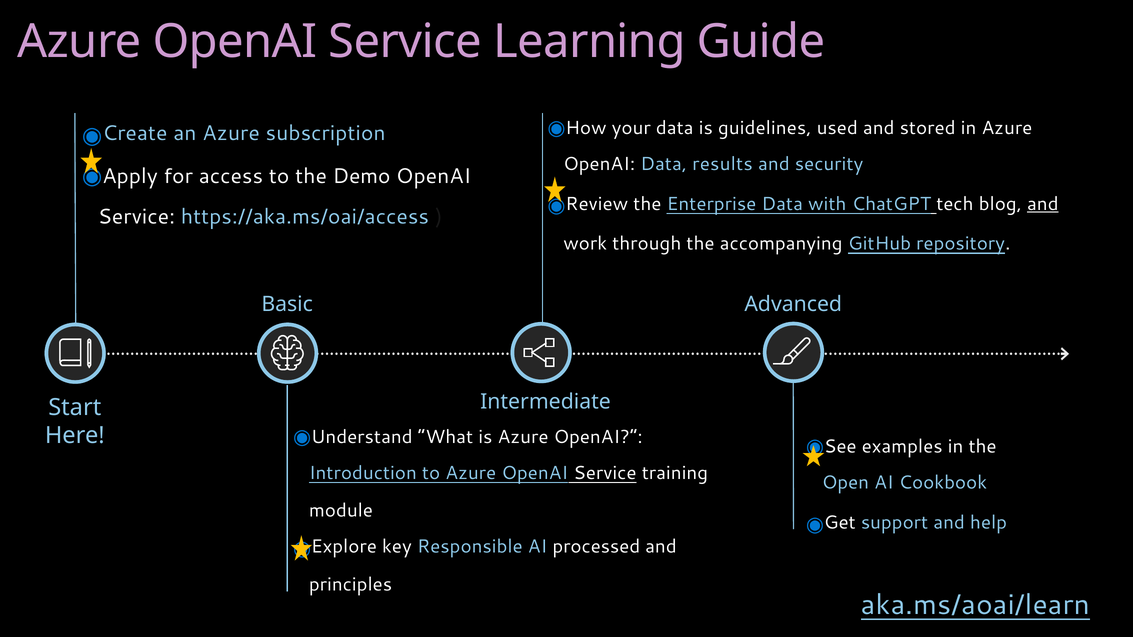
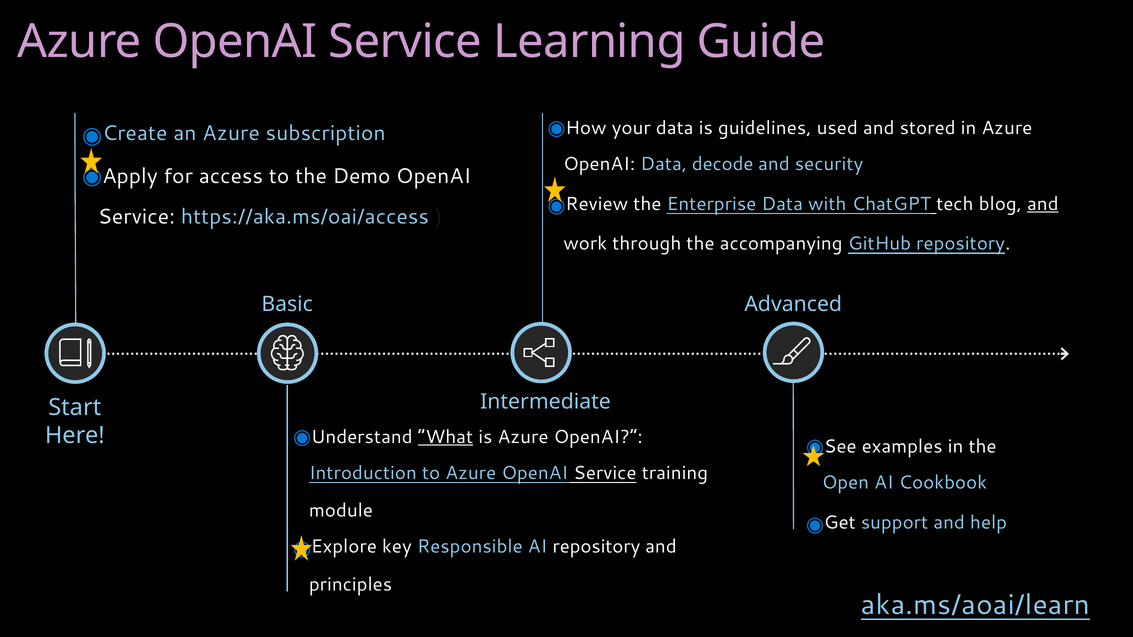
results: results -> decode (723, 164)
What underline: none -> present (445, 437)
AI processed: processed -> repository (596, 547)
